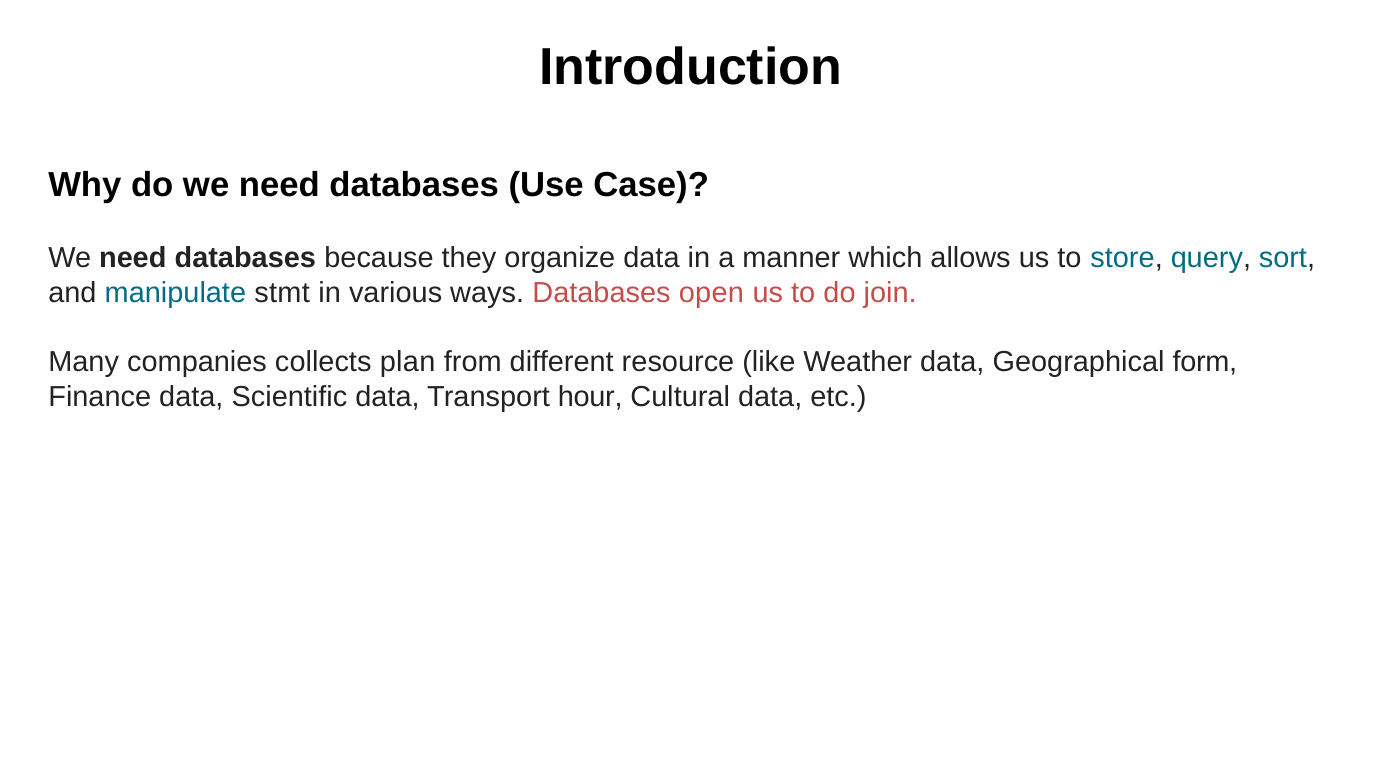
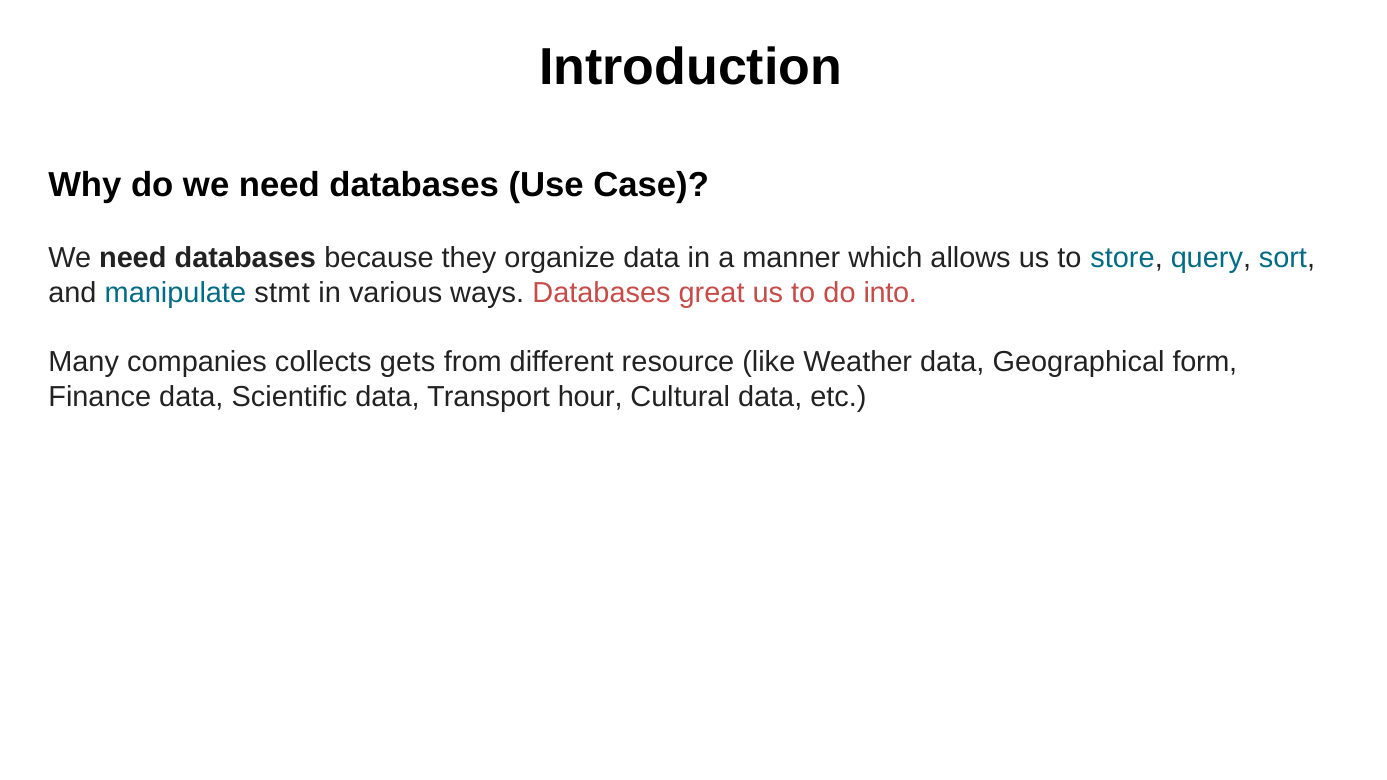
open: open -> great (712, 293)
join: join -> into (890, 293)
plan: plan -> gets (408, 362)
